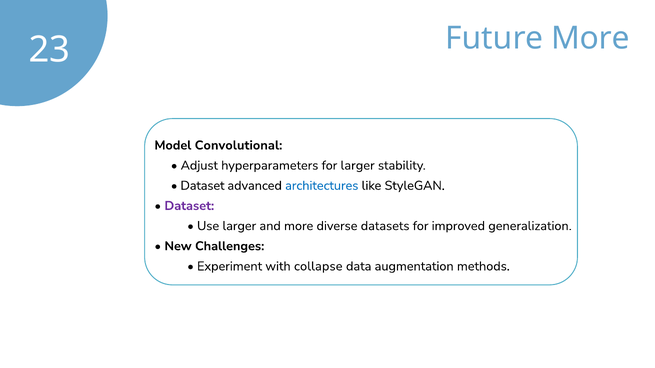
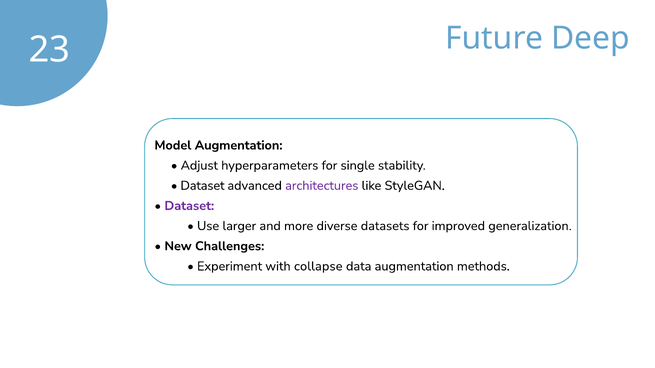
Future More: More -> Deep (590, 38)
Model Convolutional: Convolutional -> Augmentation (239, 145)
for larger: larger -> single (358, 166)
architectures colour: blue -> purple (322, 186)
